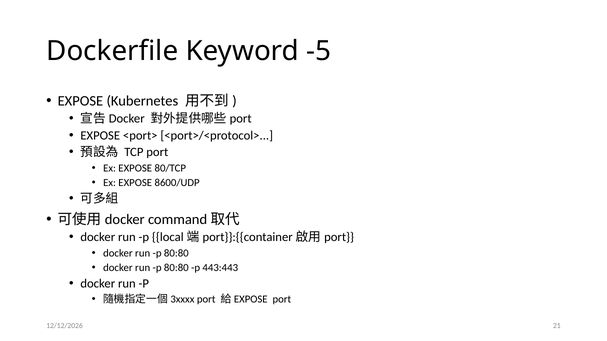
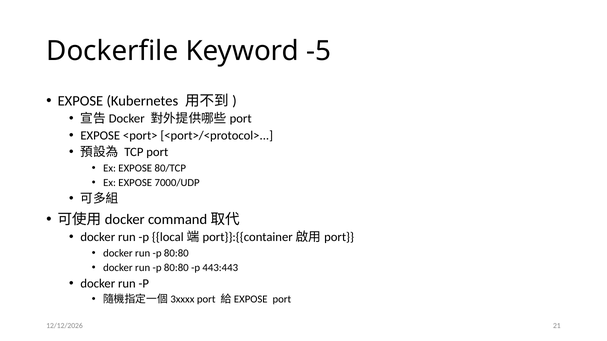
8600/UDP: 8600/UDP -> 7000/UDP (177, 183)
